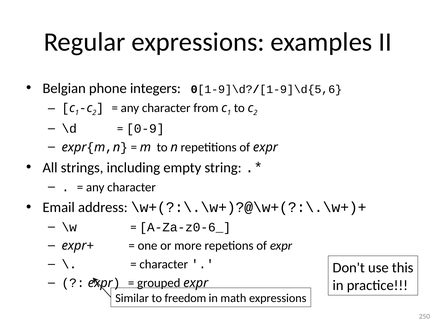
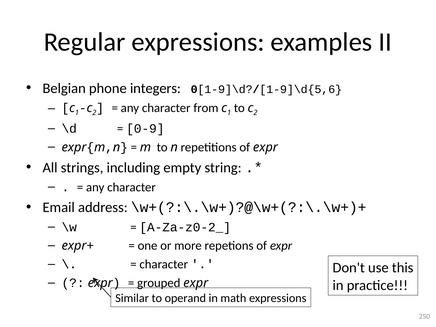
A-Za-z0-6_: A-Za-z0-6_ -> A-Za-z0-2_ (185, 227)
freedom: freedom -> operand (185, 298)
